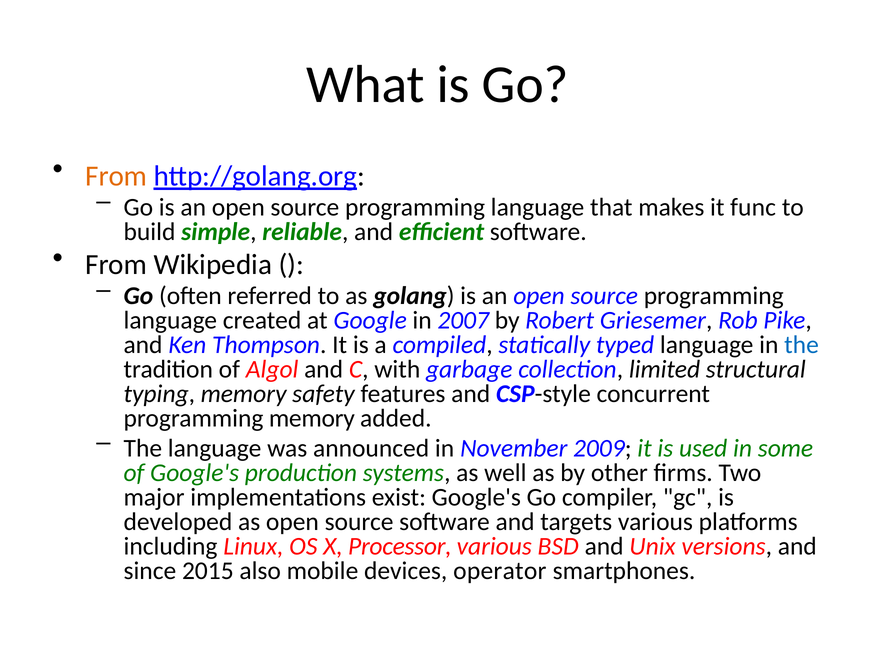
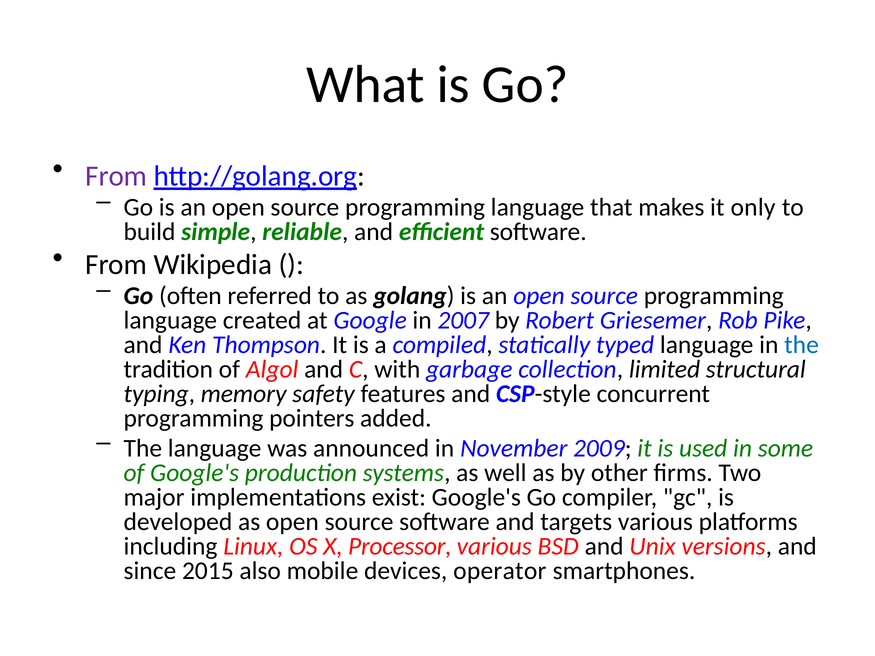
From colour: orange -> purple (116, 176)
func: func -> only (753, 207)
programming memory: memory -> pointers (312, 419)
